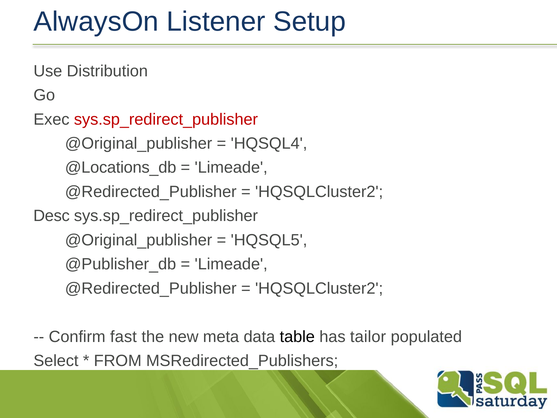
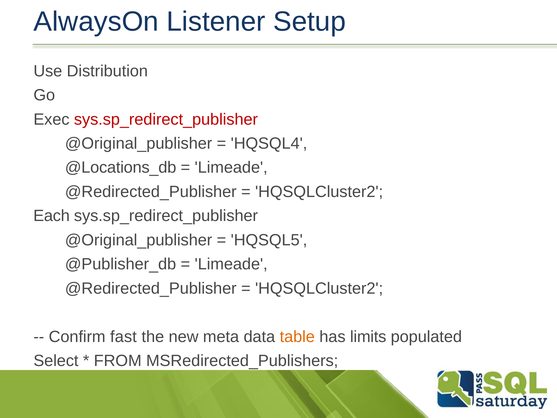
Desc: Desc -> Each (52, 216)
table colour: black -> orange (297, 337)
tailor: tailor -> limits (368, 337)
